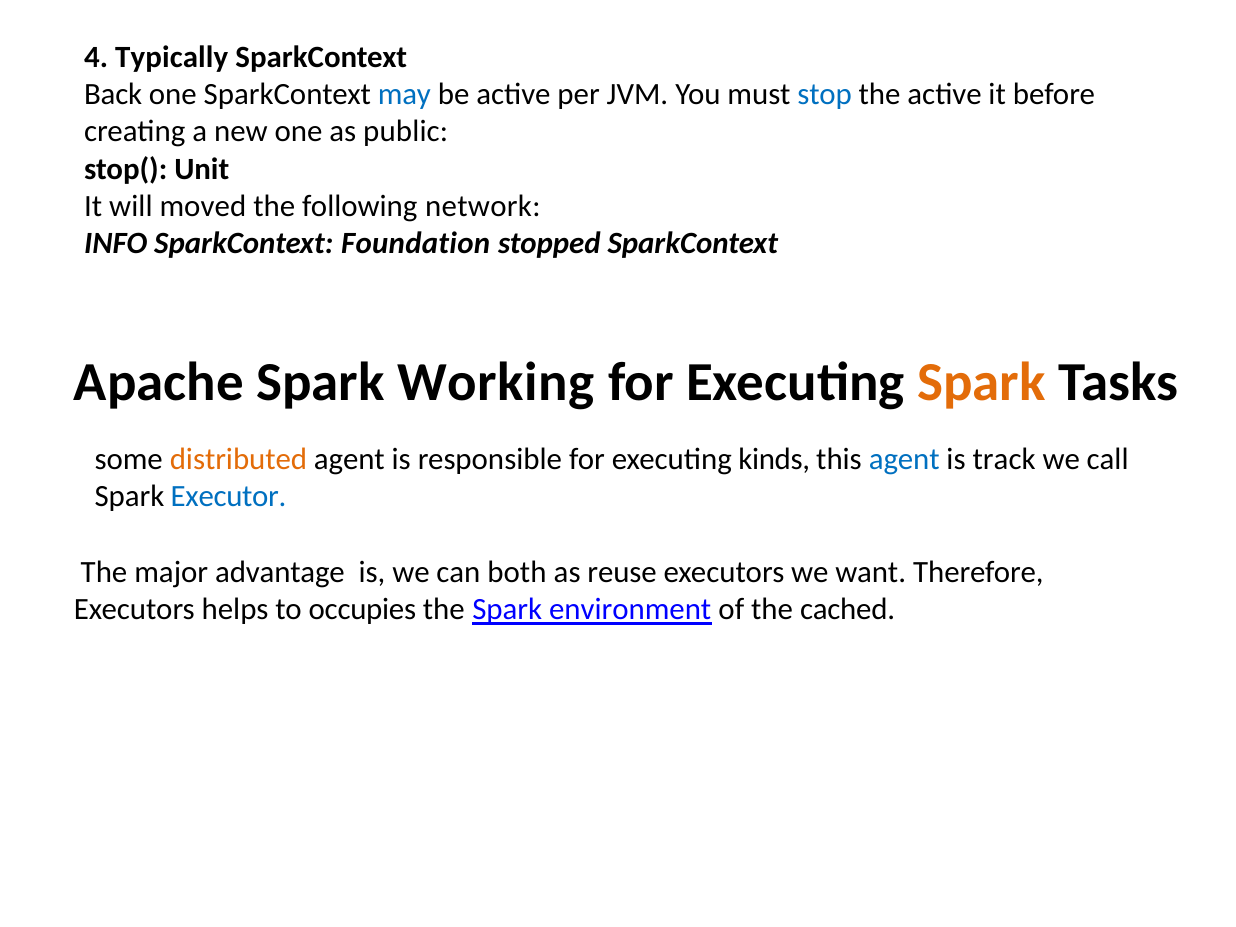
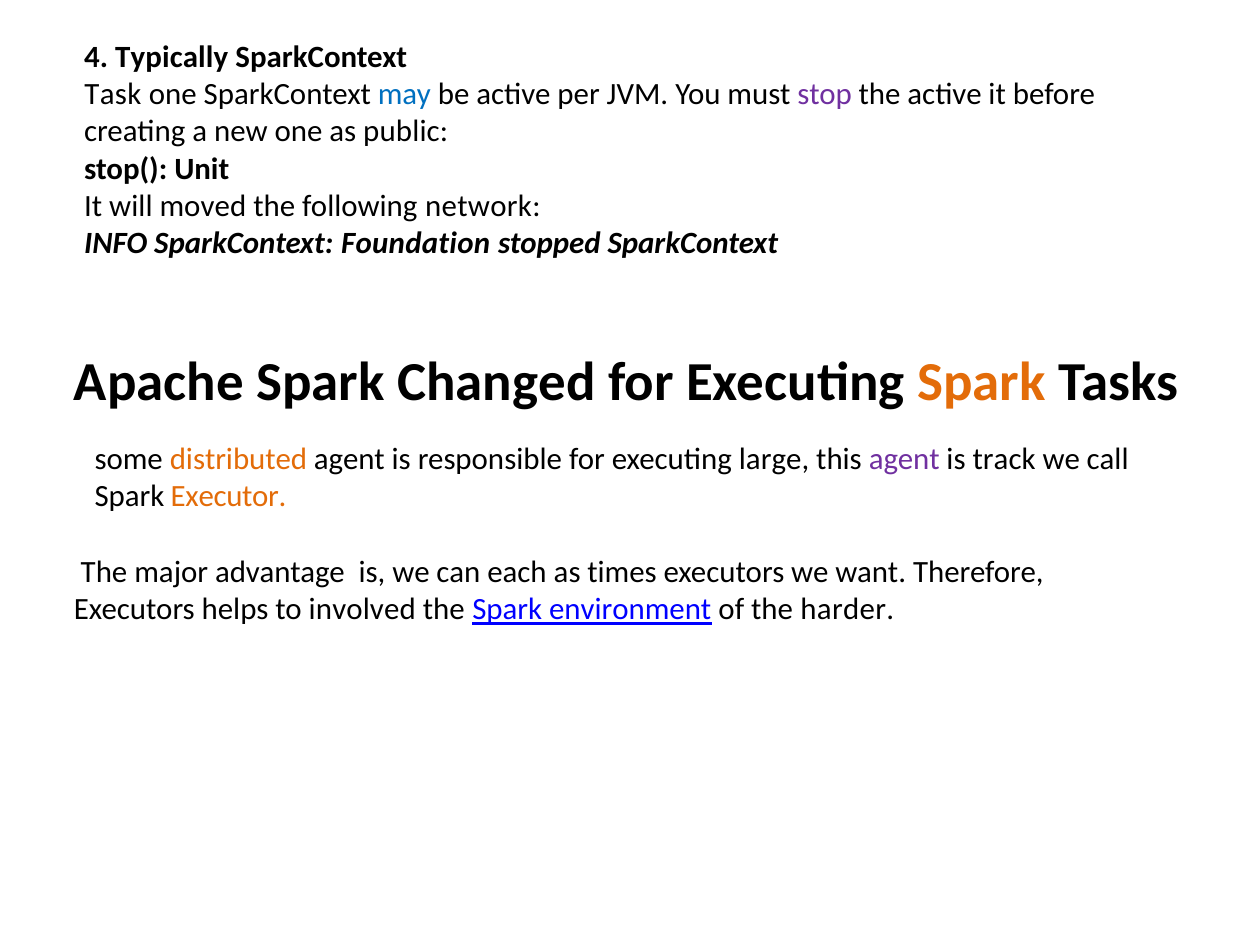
Back: Back -> Task (113, 95)
stop colour: blue -> purple (825, 95)
Working: Working -> Changed (496, 383)
kinds: kinds -> large (774, 459)
agent colour: blue -> purple (904, 459)
Executor colour: blue -> orange (229, 496)
both: both -> each (517, 573)
reuse: reuse -> times (622, 573)
occupies: occupies -> involved (362, 610)
cached: cached -> harder (847, 610)
